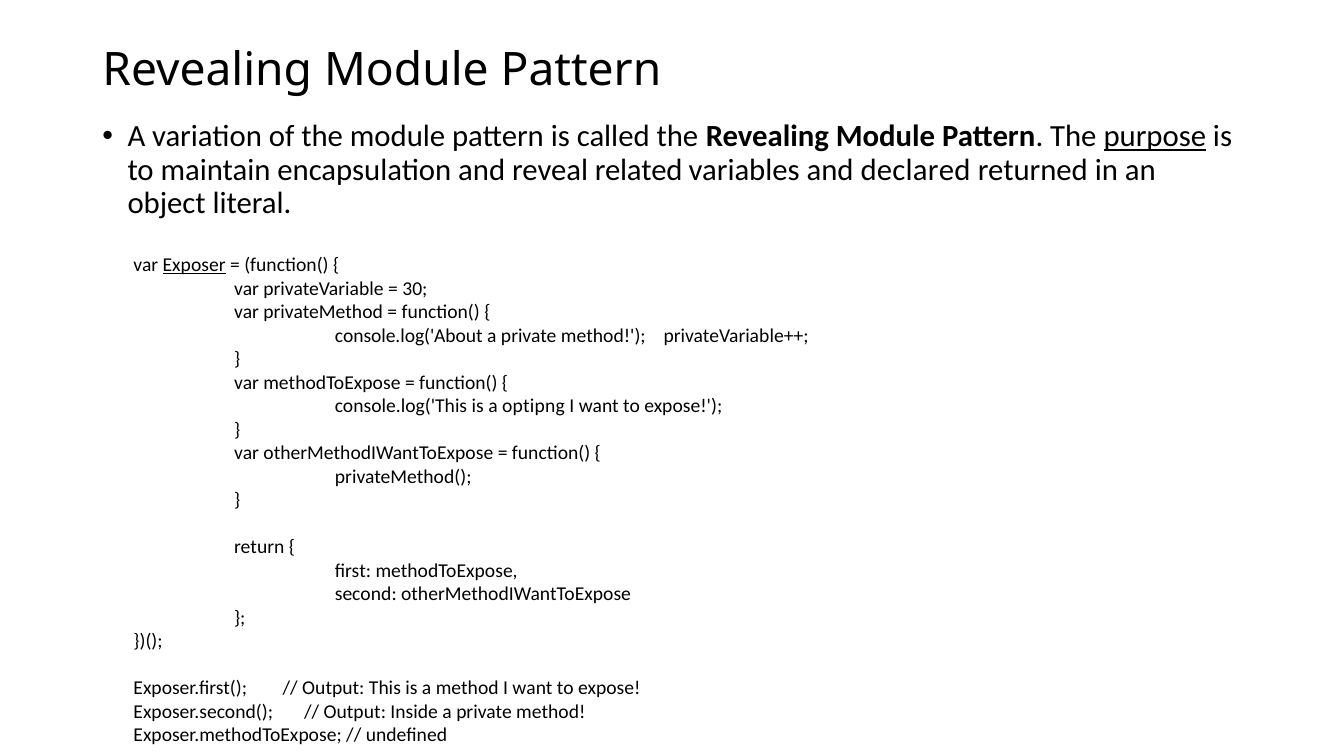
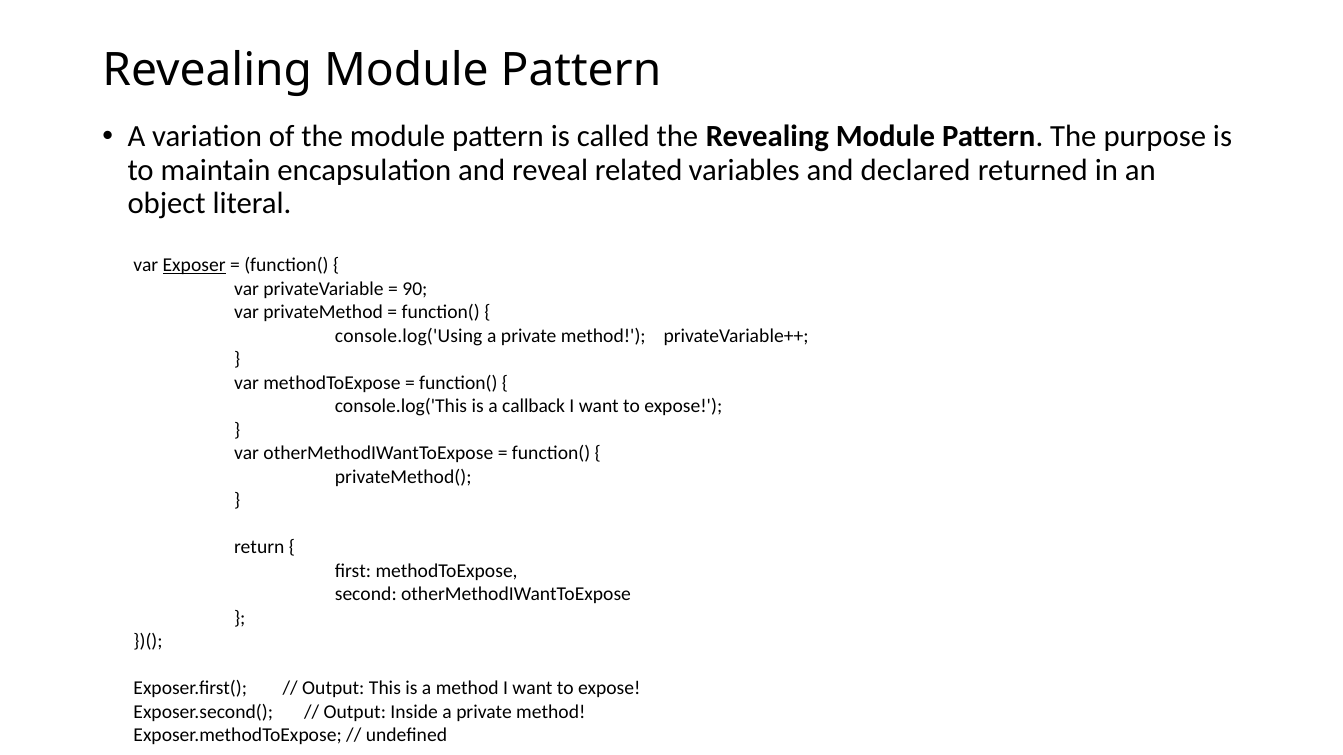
purpose underline: present -> none (1155, 137)
30: 30 -> 90 (415, 289)
console.log('About: console.log('About -> console.log('Using (409, 336)
optipng: optipng -> callback (534, 406)
